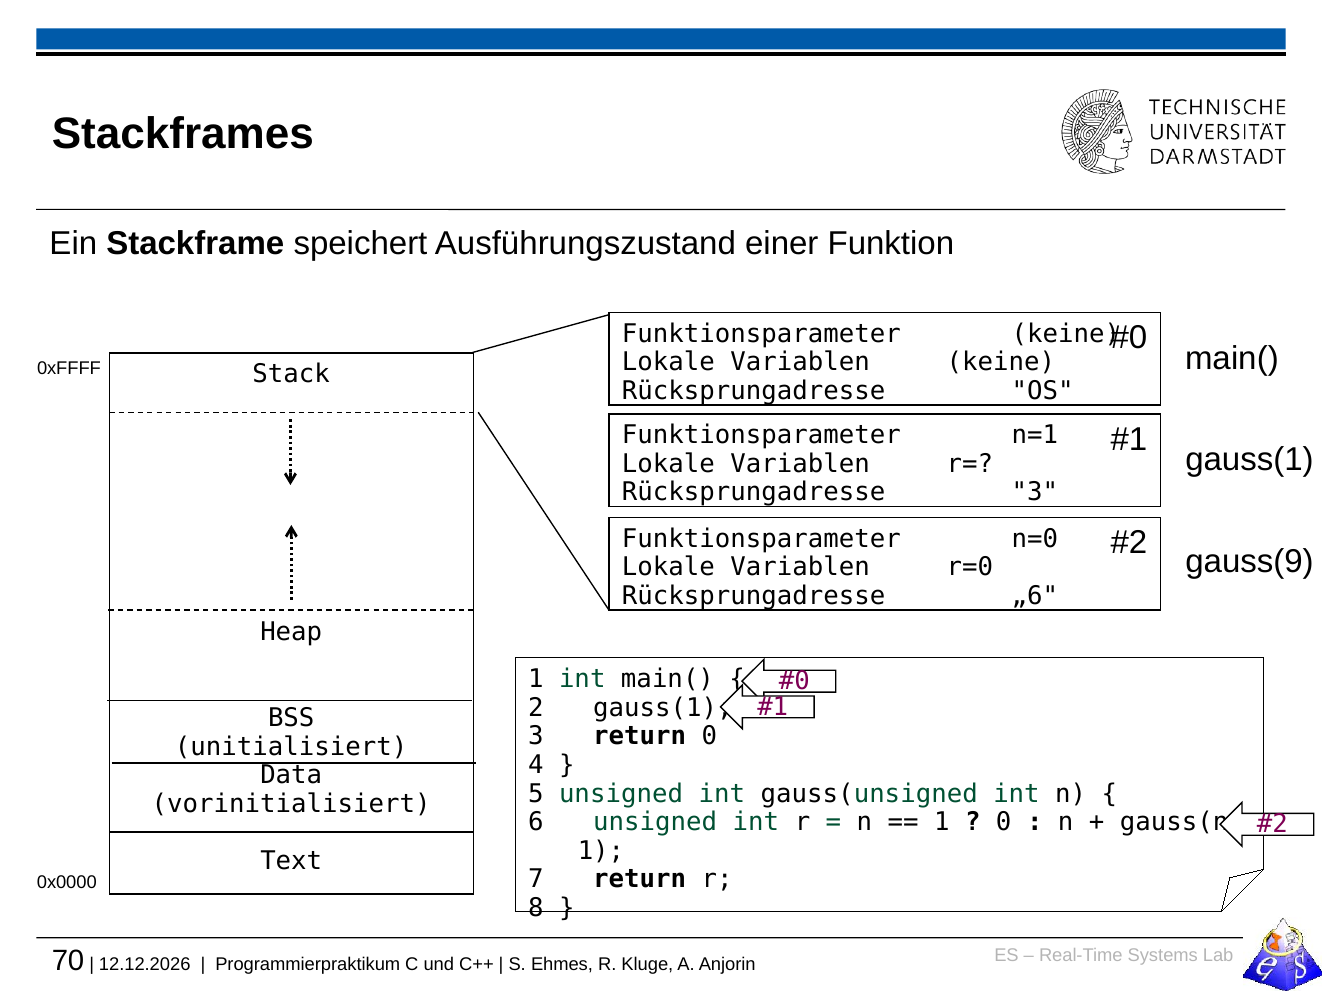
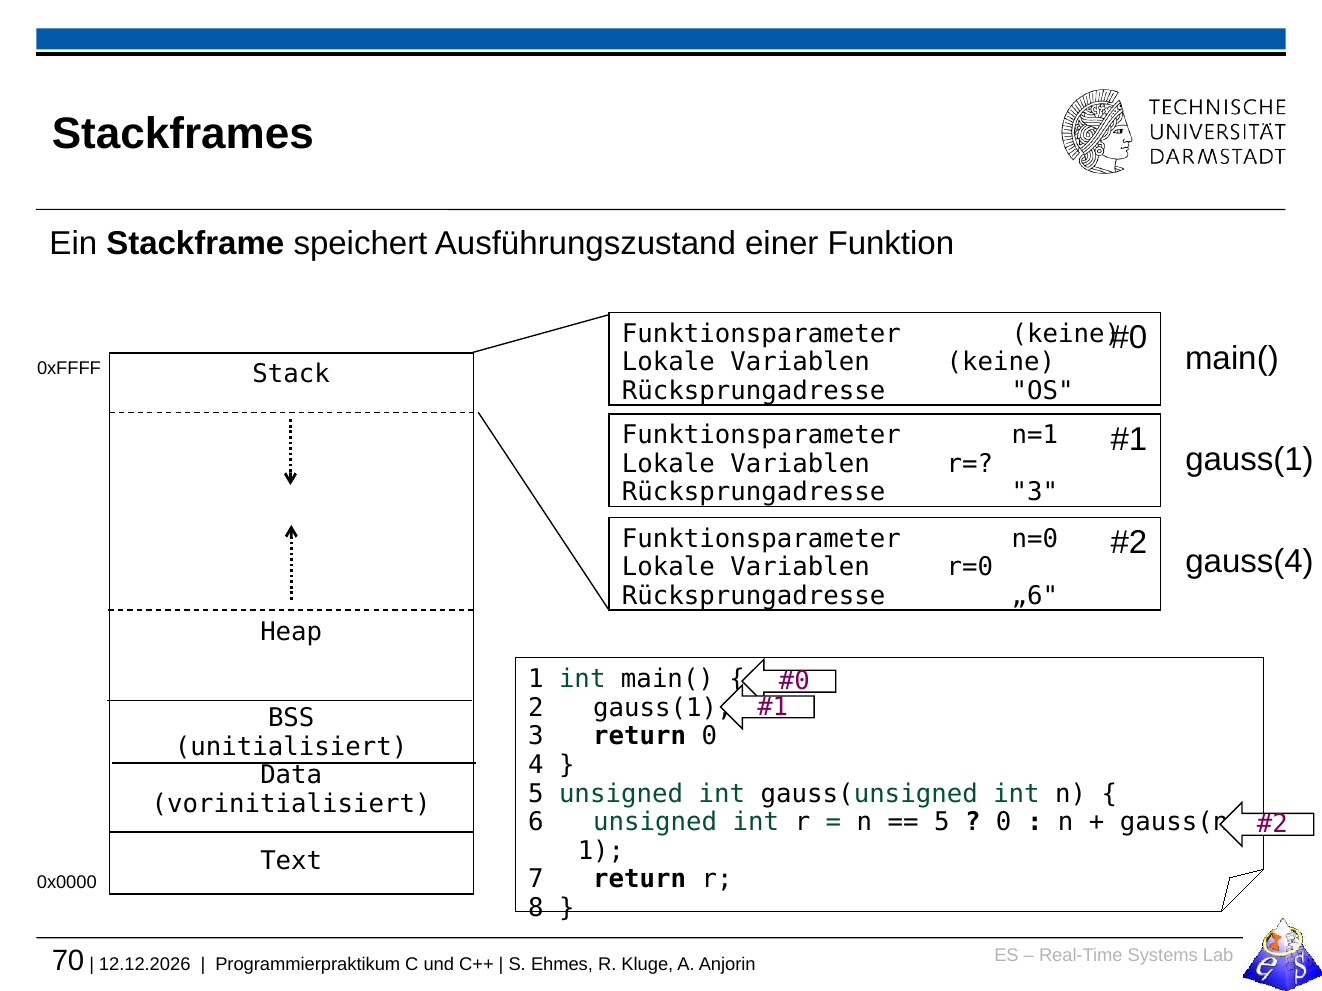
gauss(9: gauss(9 -> gauss(4 (1250, 562)
1: 1 -> 5 (942, 823)
